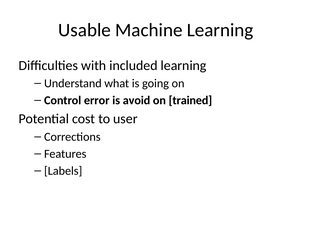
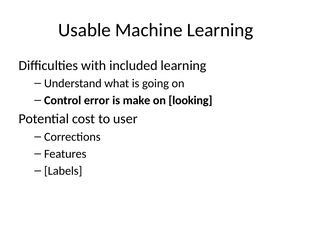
avoid: avoid -> make (137, 100)
trained: trained -> looking (190, 100)
